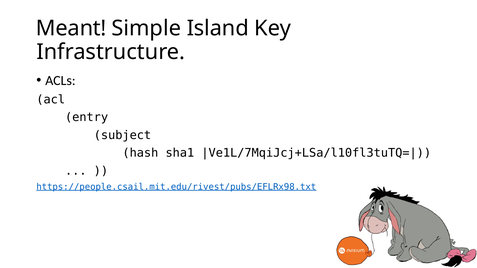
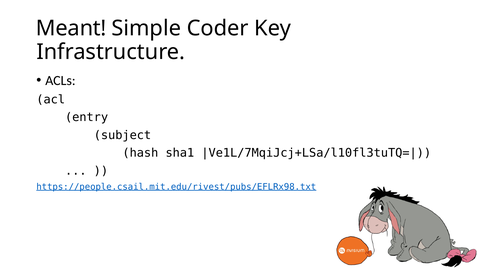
Island: Island -> Coder (218, 28)
